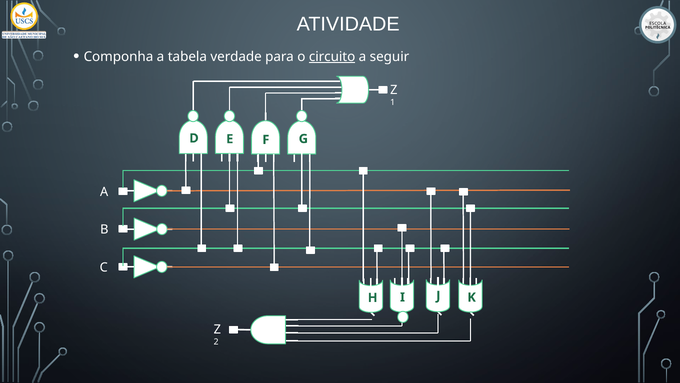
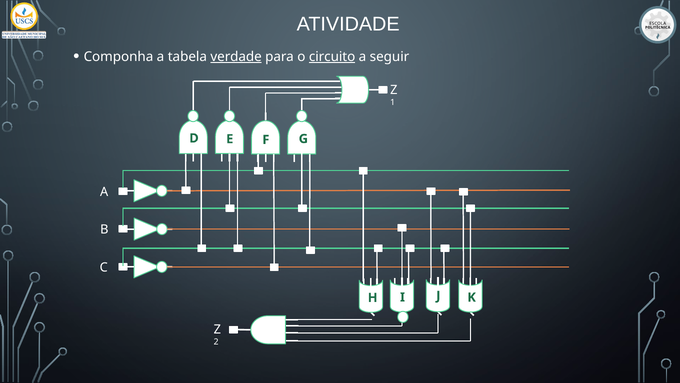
verdade underline: none -> present (236, 56)
